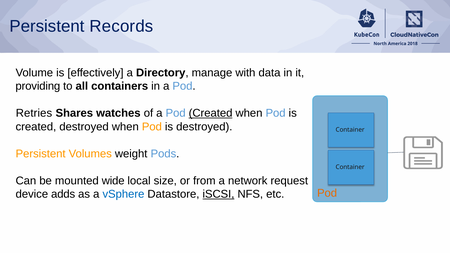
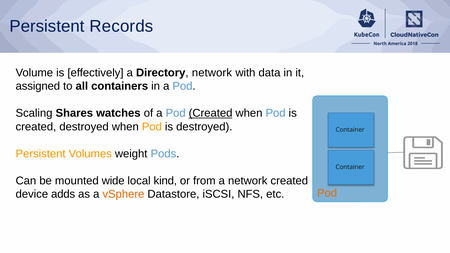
Directory manage: manage -> network (212, 73)
providing: providing -> assigned (38, 86)
Retries: Retries -> Scaling (34, 113)
size: size -> kind (165, 181)
network request: request -> created (289, 181)
vSphere colour: blue -> orange (123, 194)
iSCSI underline: present -> none (218, 194)
